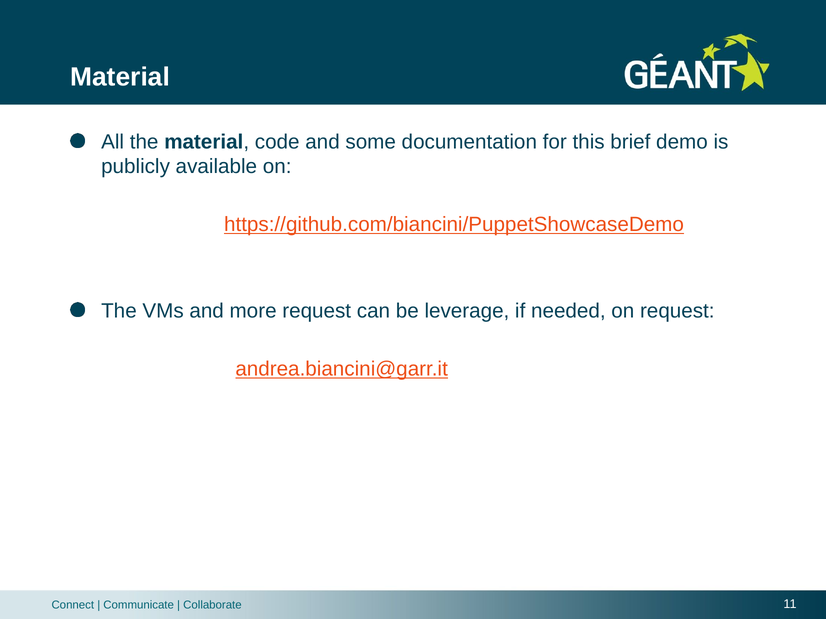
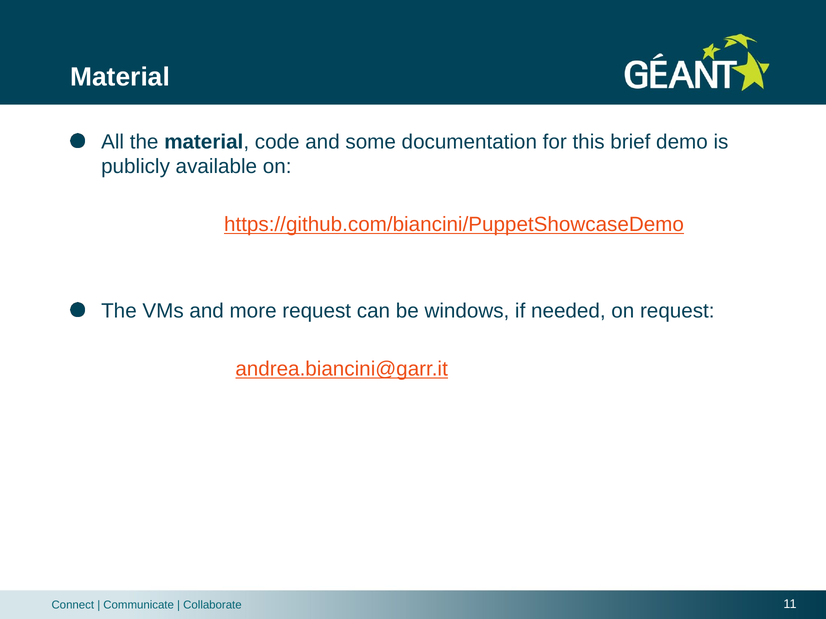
leverage: leverage -> windows (467, 311)
